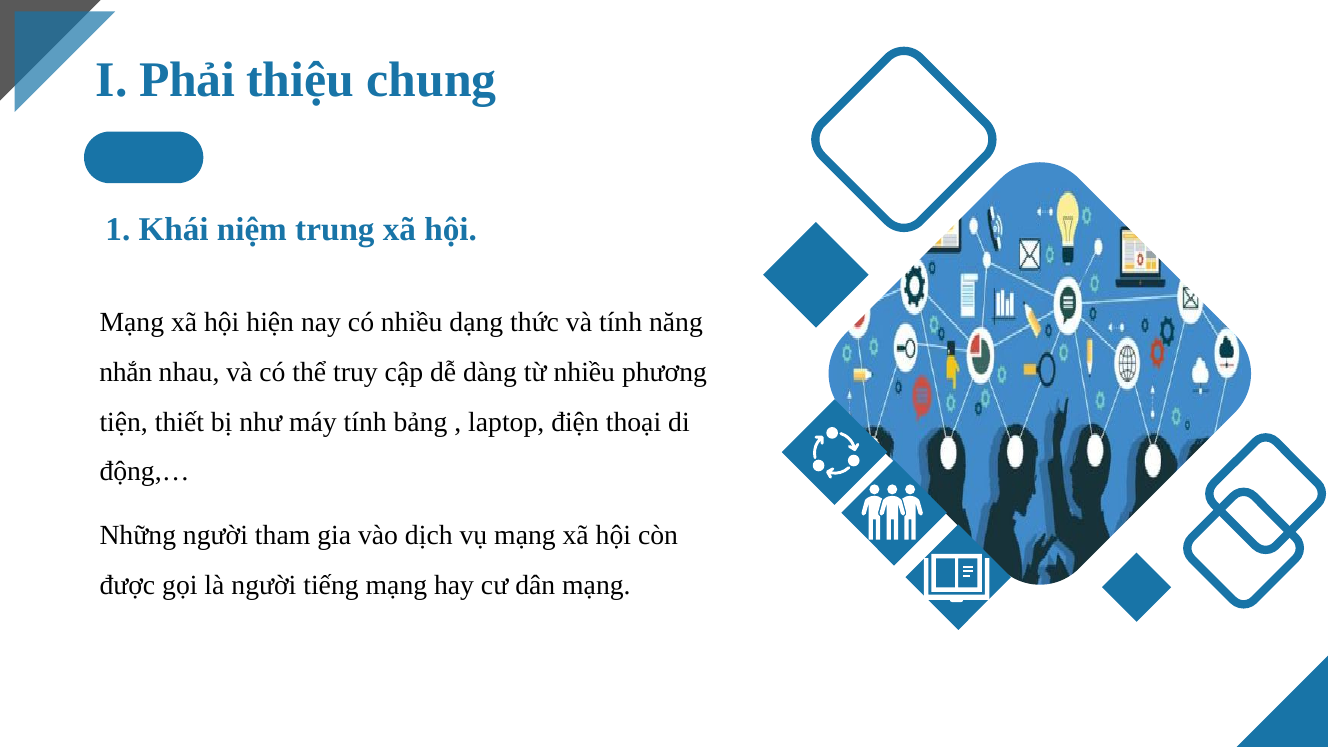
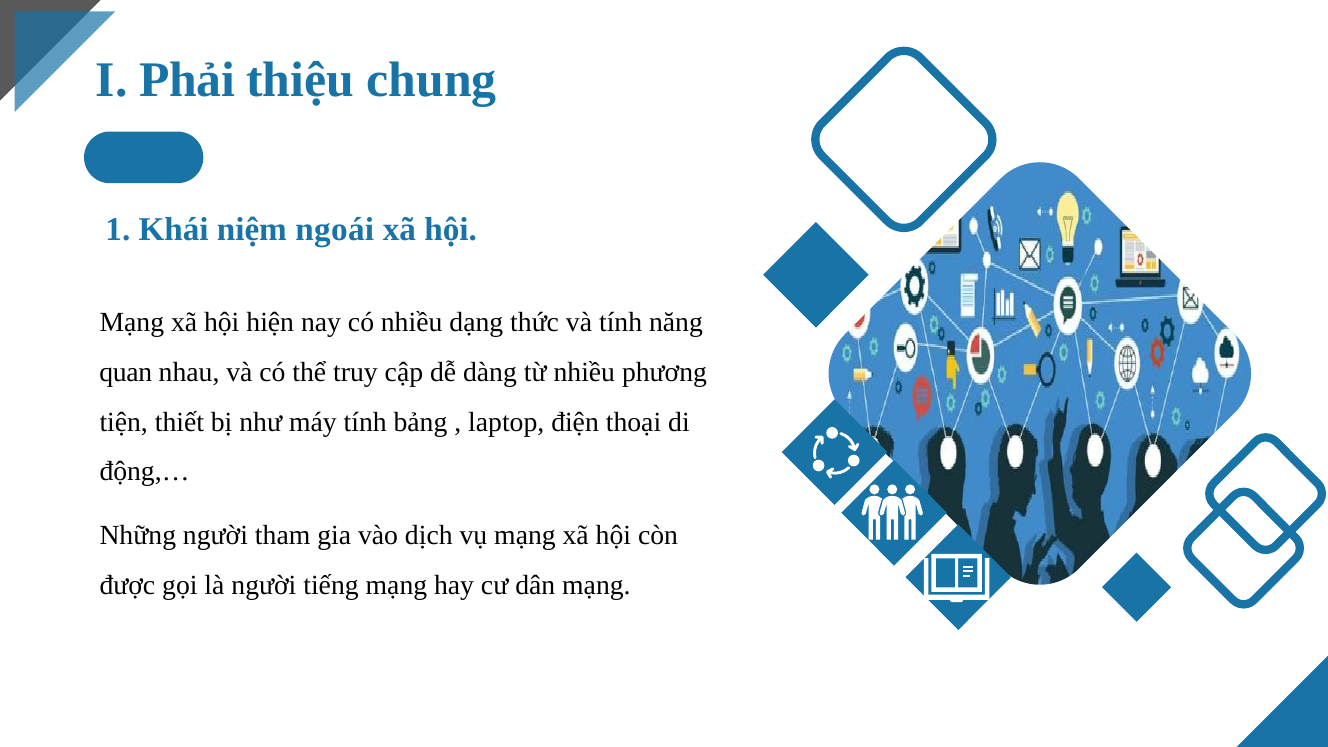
trung: trung -> ngoái (335, 230)
nhắn: nhắn -> quan (126, 372)
